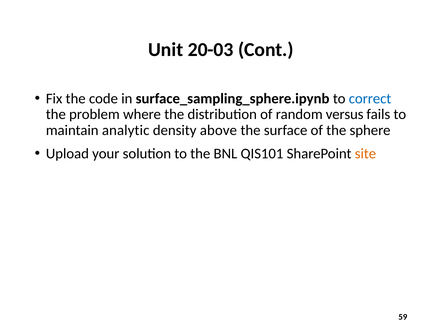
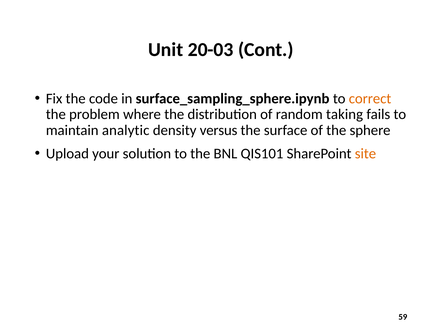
correct colour: blue -> orange (370, 98)
versus: versus -> taking (345, 114)
above: above -> versus (219, 130)
